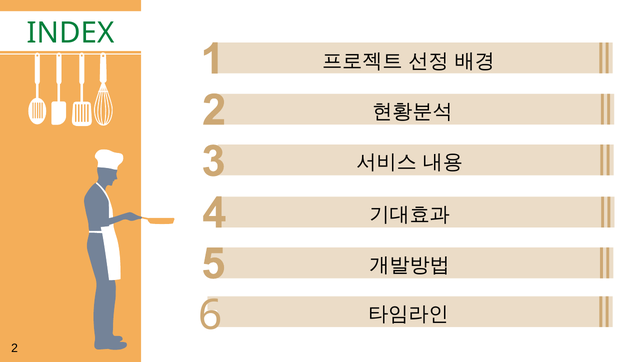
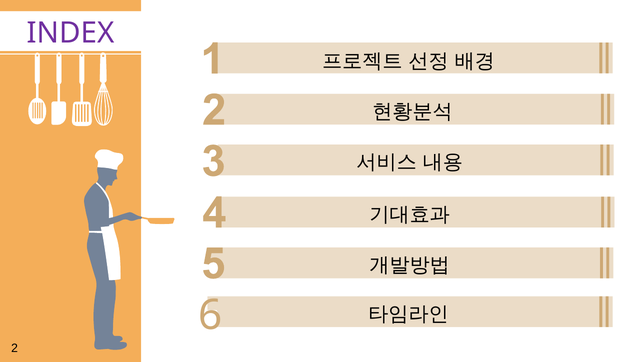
INDEX colour: green -> purple (71, 33)
